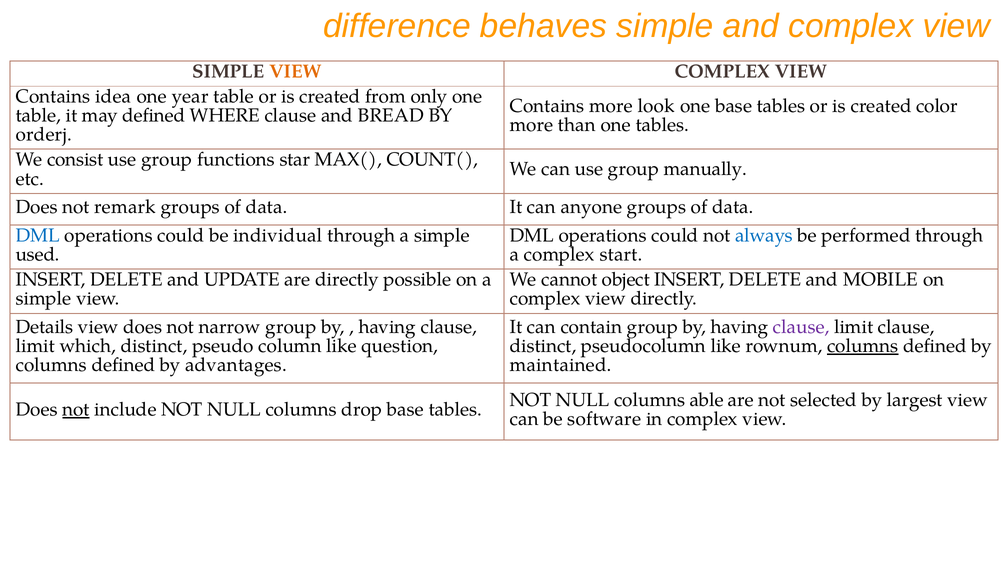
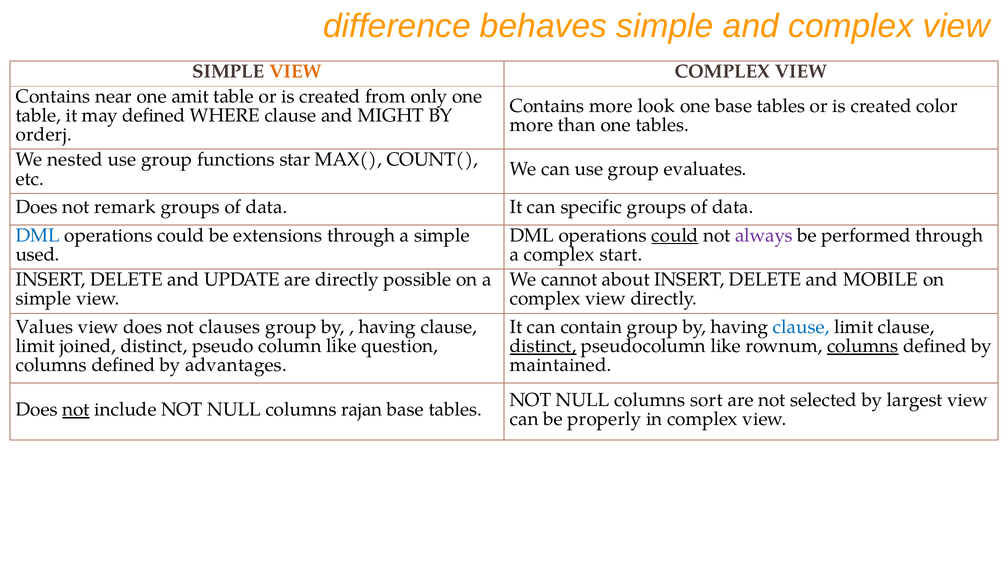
idea: idea -> near (114, 97)
year: year -> amit (190, 97)
BREAD: BREAD -> MIGHT (391, 116)
consist: consist -> nested (75, 160)
manually: manually -> evaluates (705, 169)
anyone: anyone -> specific (591, 207)
individual: individual -> extensions (278, 235)
could underline: none -> present (675, 235)
always colour: blue -> purple (764, 235)
object: object -> about (626, 280)
Details: Details -> Values (44, 327)
narrow: narrow -> clauses (230, 327)
clause colour: purple -> blue (801, 327)
which: which -> joined (88, 346)
distinct underline: none -> present (543, 346)
able: able -> sort (706, 400)
drop: drop -> rajan (362, 410)
software: software -> properly (604, 419)
